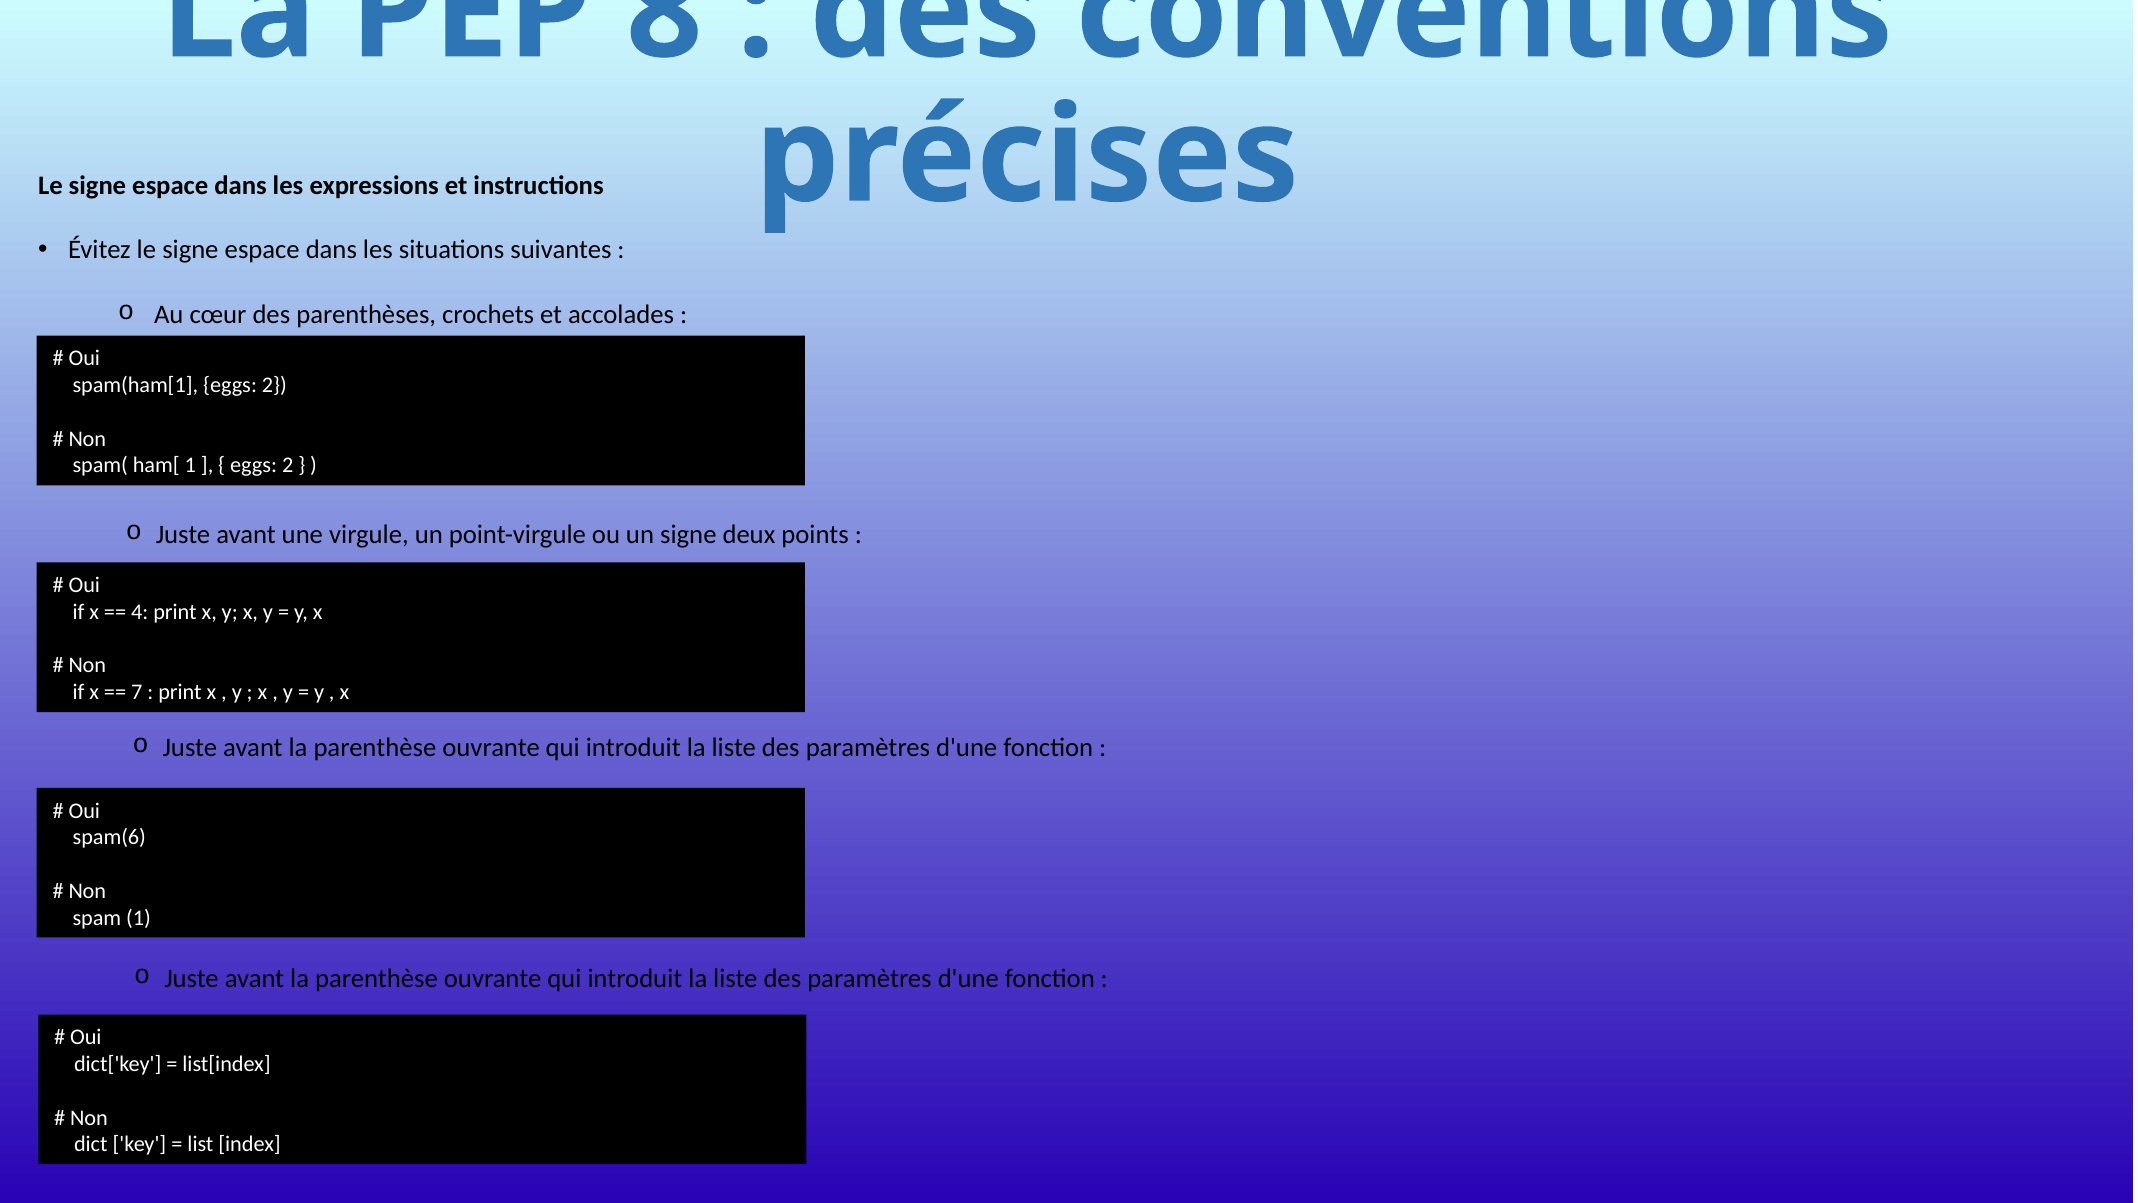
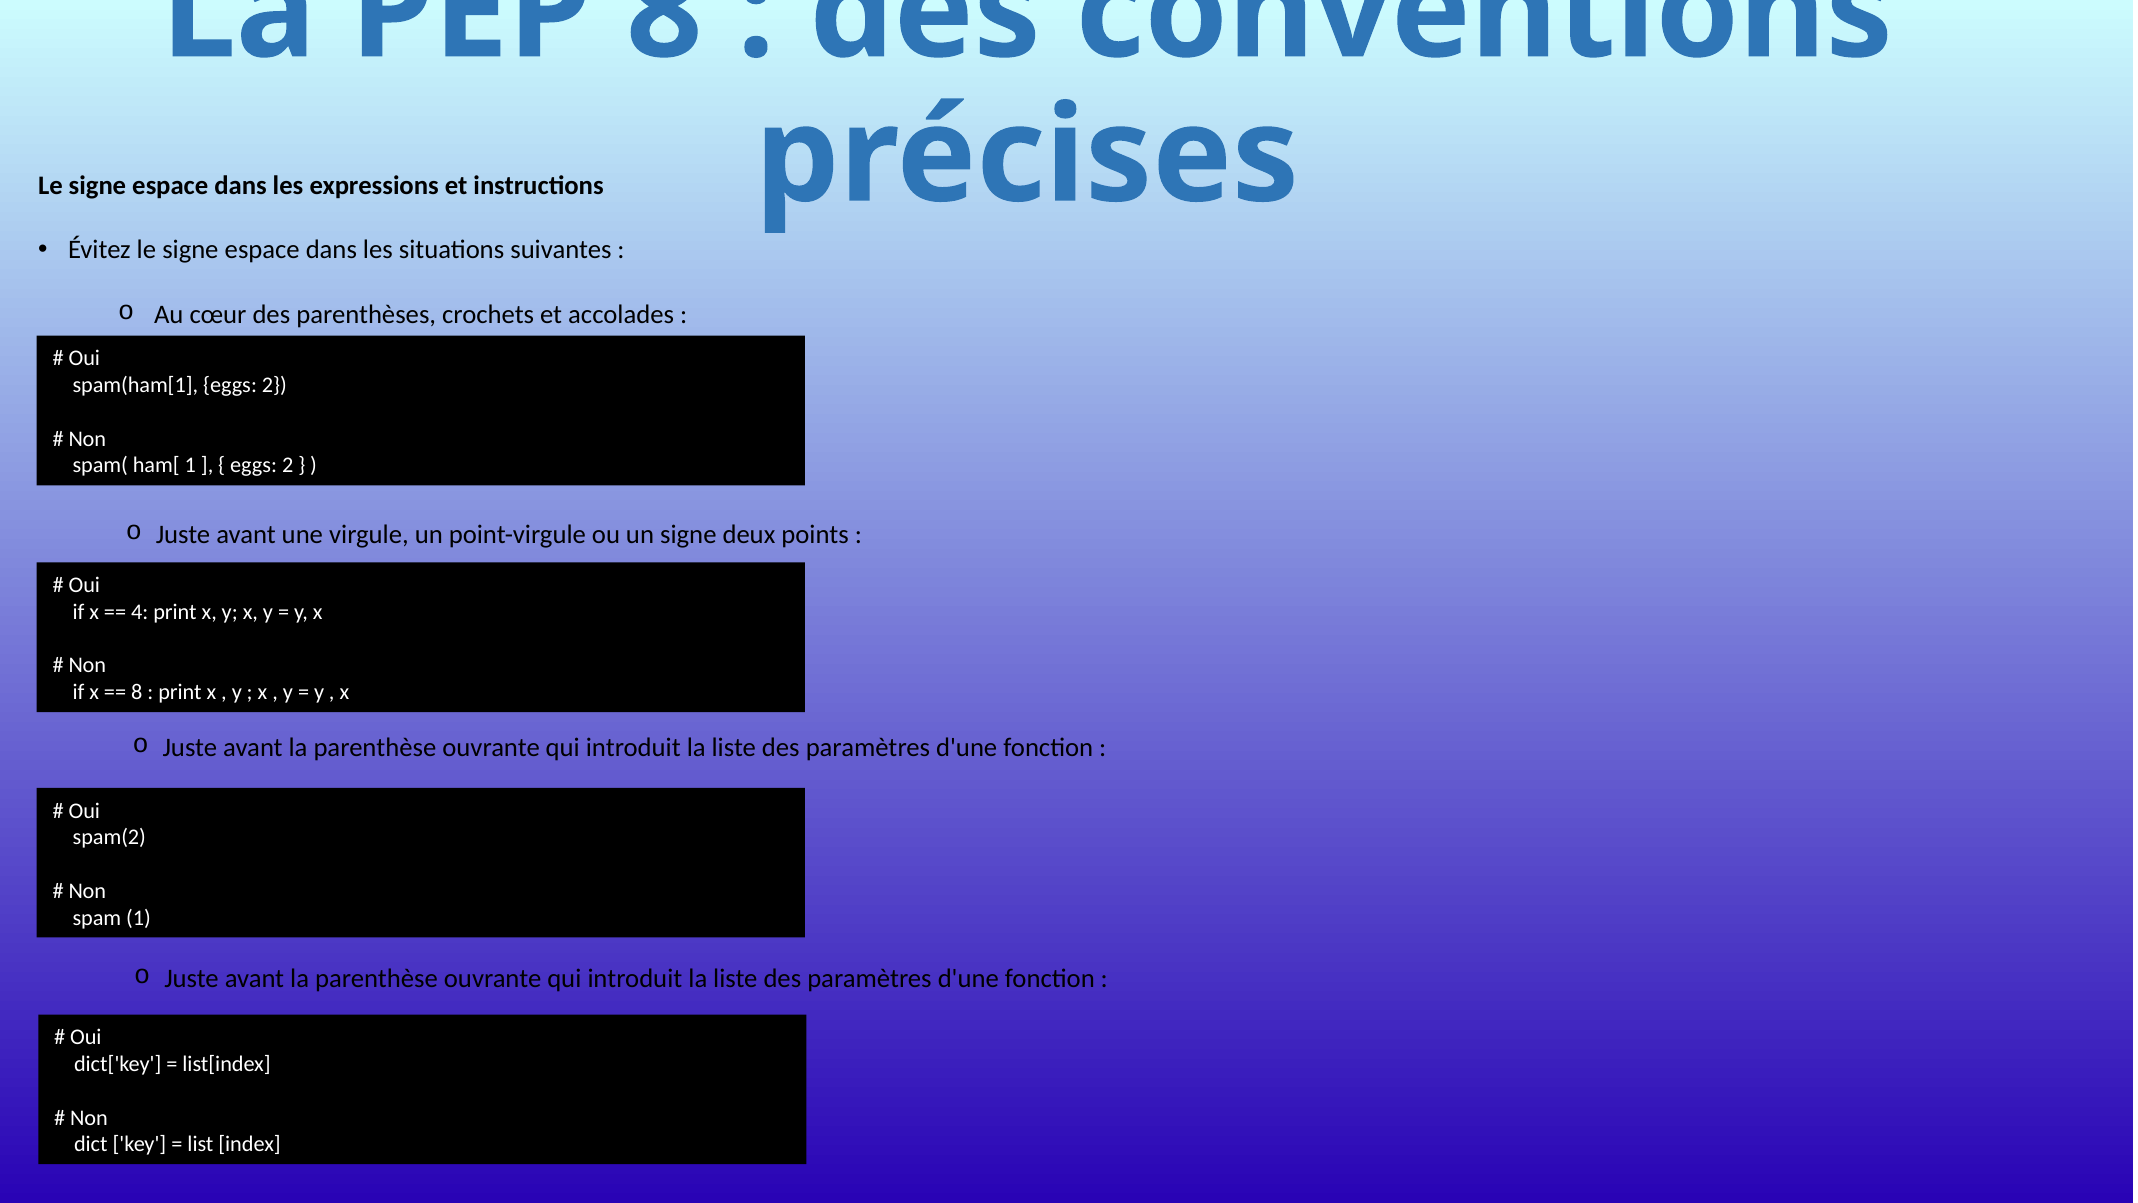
7: 7 -> 8 (137, 692)
spam(6: spam(6 -> spam(2 (109, 837)
